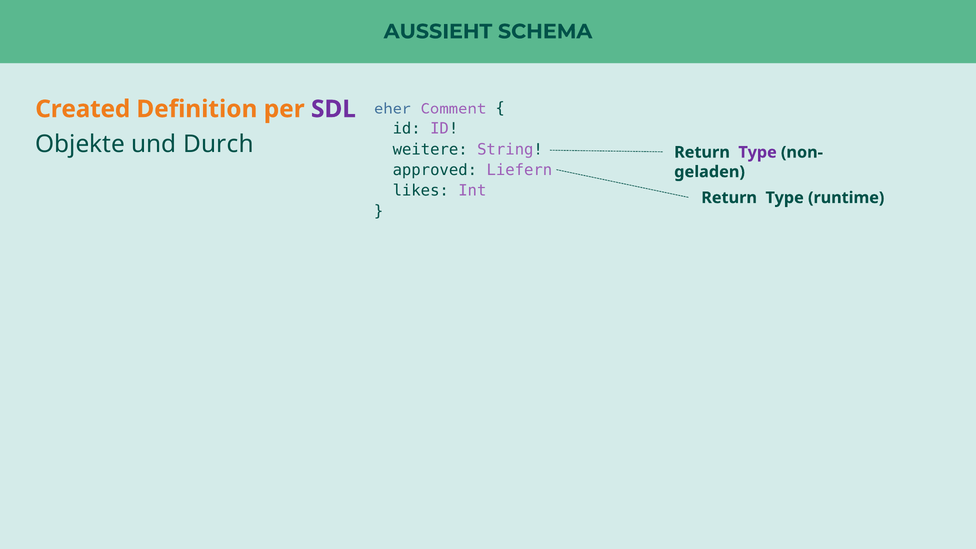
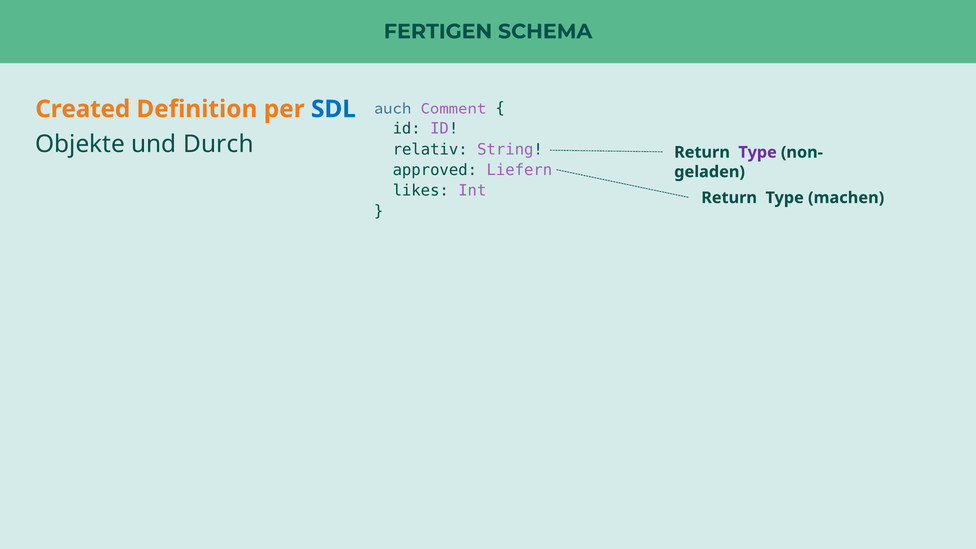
AUSSIEHT: AUSSIEHT -> FERTIGEN (438, 31)
eher: eher -> auch (393, 108)
SDL colour: purple -> blue (333, 109)
weitere: weitere -> relativ (430, 149)
runtime: runtime -> machen (846, 198)
